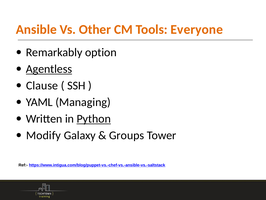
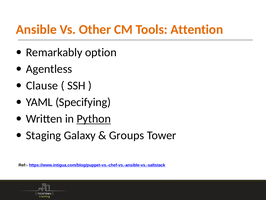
Everyone: Everyone -> Attention (197, 29)
Agentless underline: present -> none (49, 69)
Managing: Managing -> Specifying (83, 102)
Modify: Modify -> Staging (44, 135)
